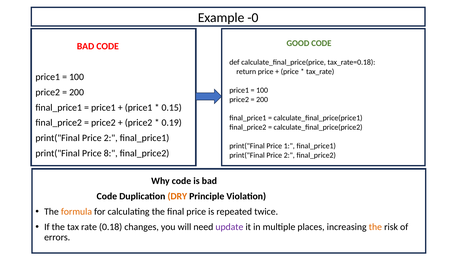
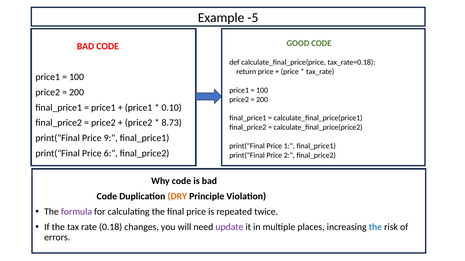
-0: -0 -> -5 (253, 18)
0.15: 0.15 -> 0.10 (172, 108)
0.19: 0.19 -> 8.73 (172, 123)
2: 2 -> 9 (111, 138)
8: 8 -> 6 (111, 154)
formula colour: orange -> purple (76, 212)
the colour: orange -> blue (375, 227)
